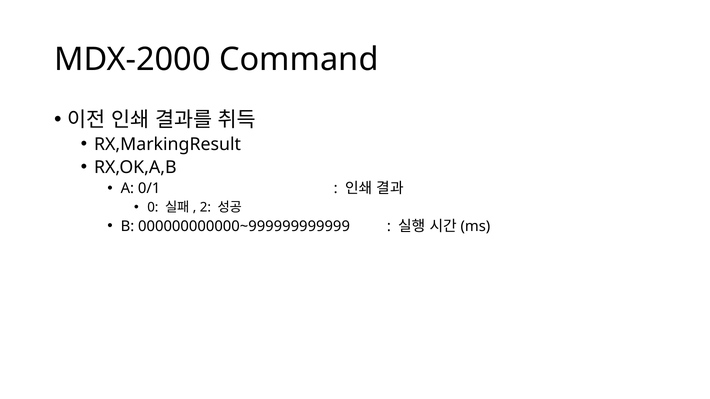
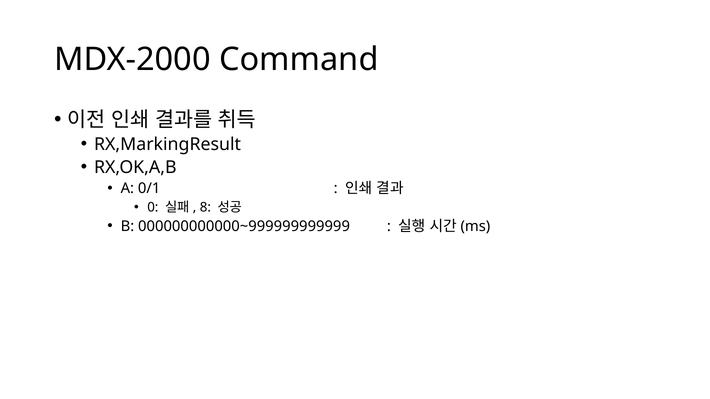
2: 2 -> 8 (205, 207)
